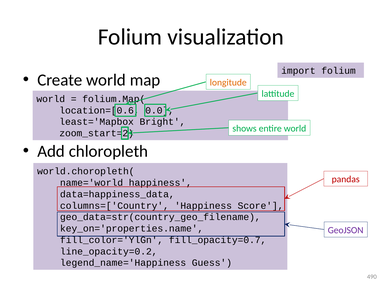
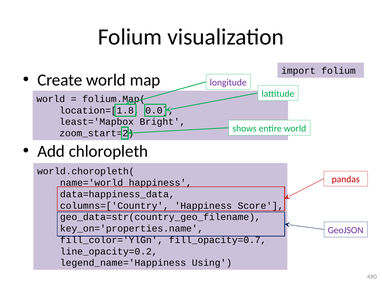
longitude colour: orange -> purple (228, 83)
location=[0.6: location=[0.6 -> location=[1.8 (99, 111)
Guess: Guess -> Using (212, 263)
